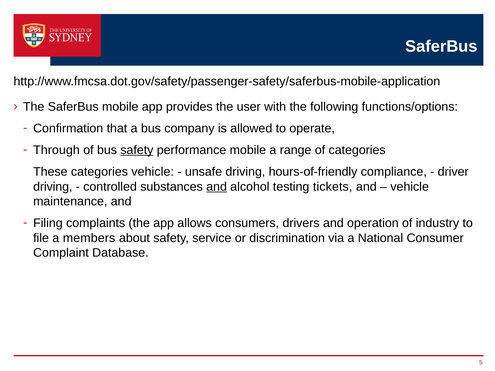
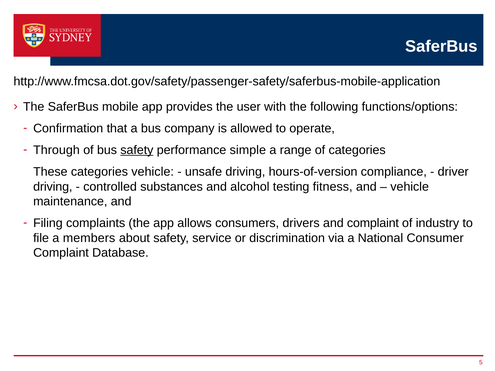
performance mobile: mobile -> simple (248, 150)
hours-of-friendly: hours-of-friendly -> hours-of-version (313, 172)
and underline: present -> none (217, 187)
tickets: tickets -> fitness (333, 187)
and operation: operation -> complaint (373, 223)
